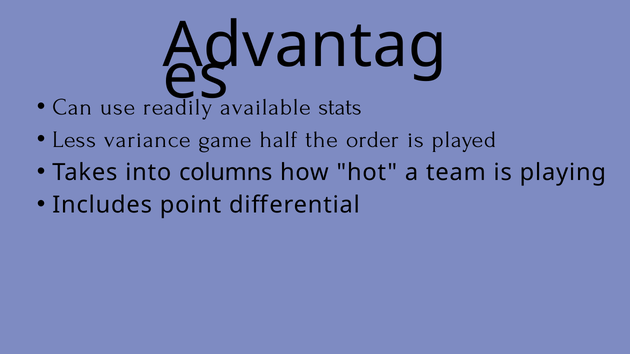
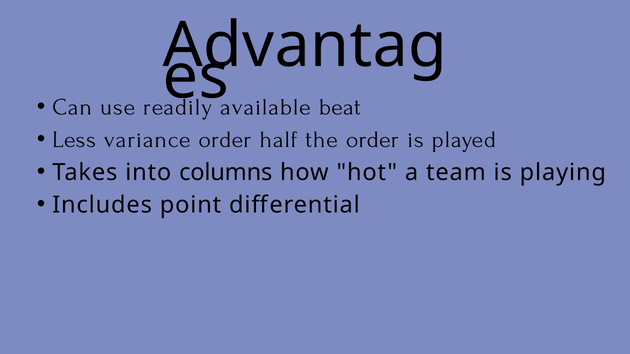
stats: stats -> beat (340, 107)
variance game: game -> order (225, 140)
